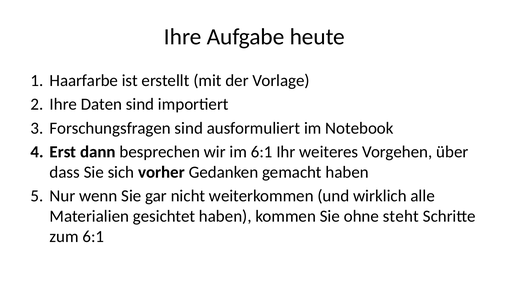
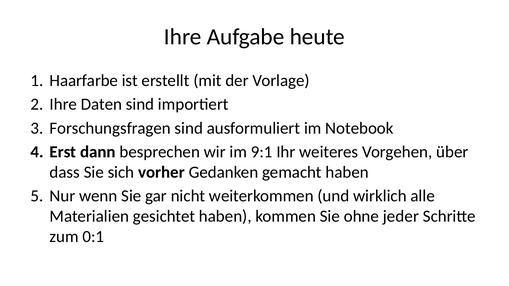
im 6:1: 6:1 -> 9:1 (262, 152)
steht: steht -> jeder (401, 216)
zum 6:1: 6:1 -> 0:1 (93, 237)
